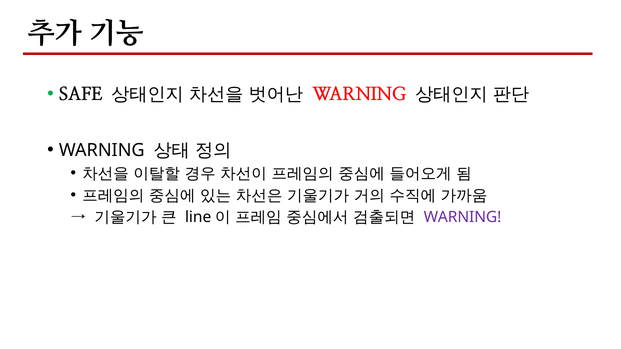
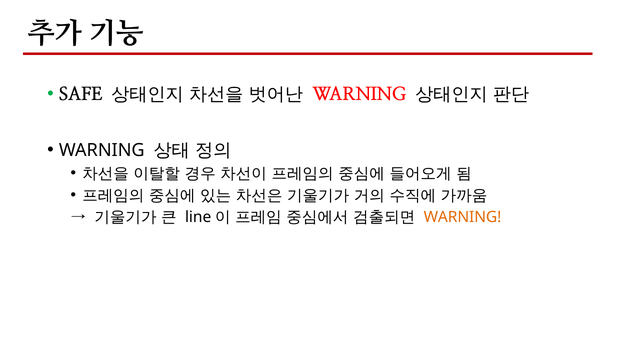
WARNING colour: purple -> orange (463, 217)
